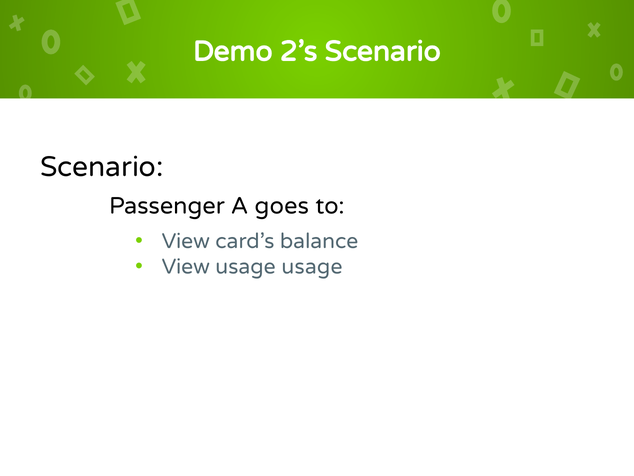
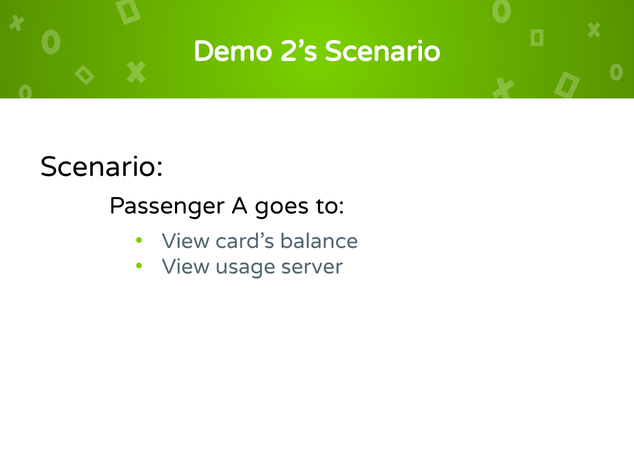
usage usage: usage -> server (312, 267)
